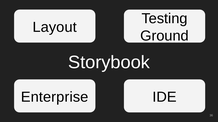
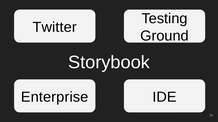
Layout: Layout -> Twitter (55, 27)
